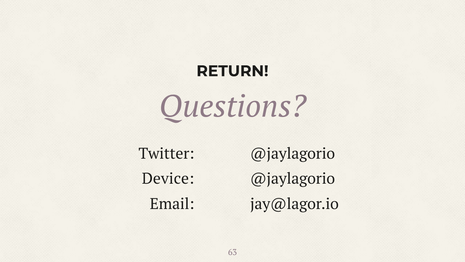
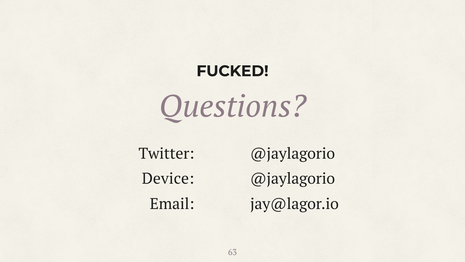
RETURN: RETURN -> FUCKED (233, 71)
